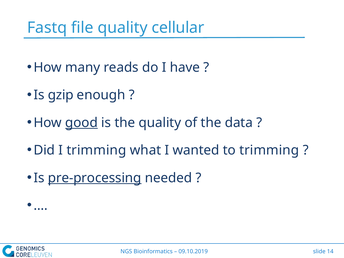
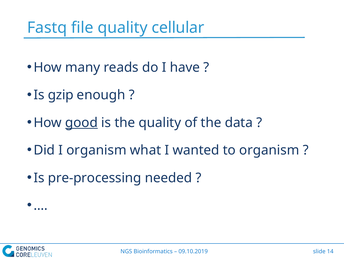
I trimming: trimming -> organism (96, 150)
to trimming: trimming -> organism (269, 150)
pre-processing underline: present -> none (95, 178)
